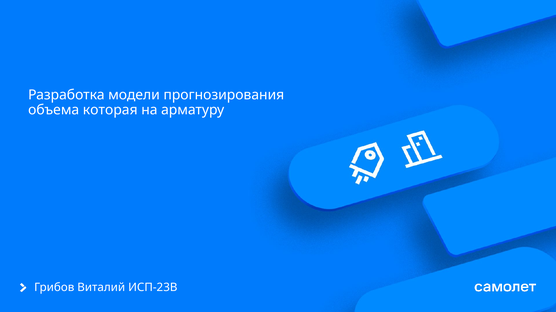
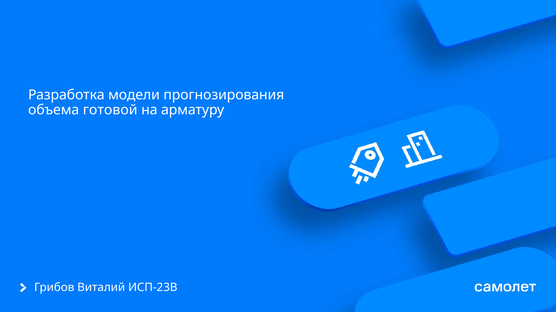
которая: которая -> готовой (110, 110)
